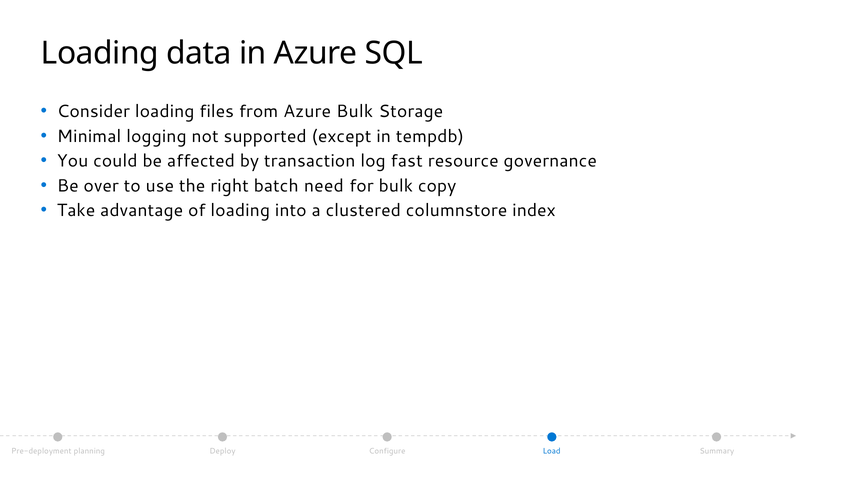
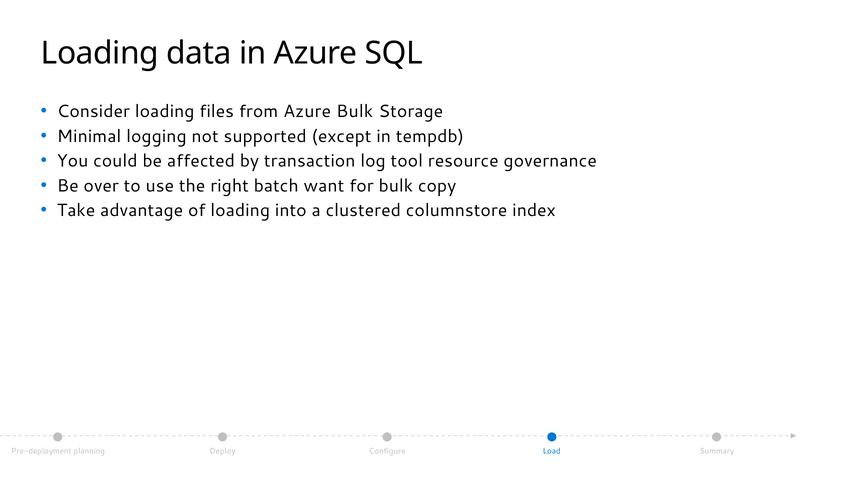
fast: fast -> tool (407, 161)
need: need -> want (324, 186)
